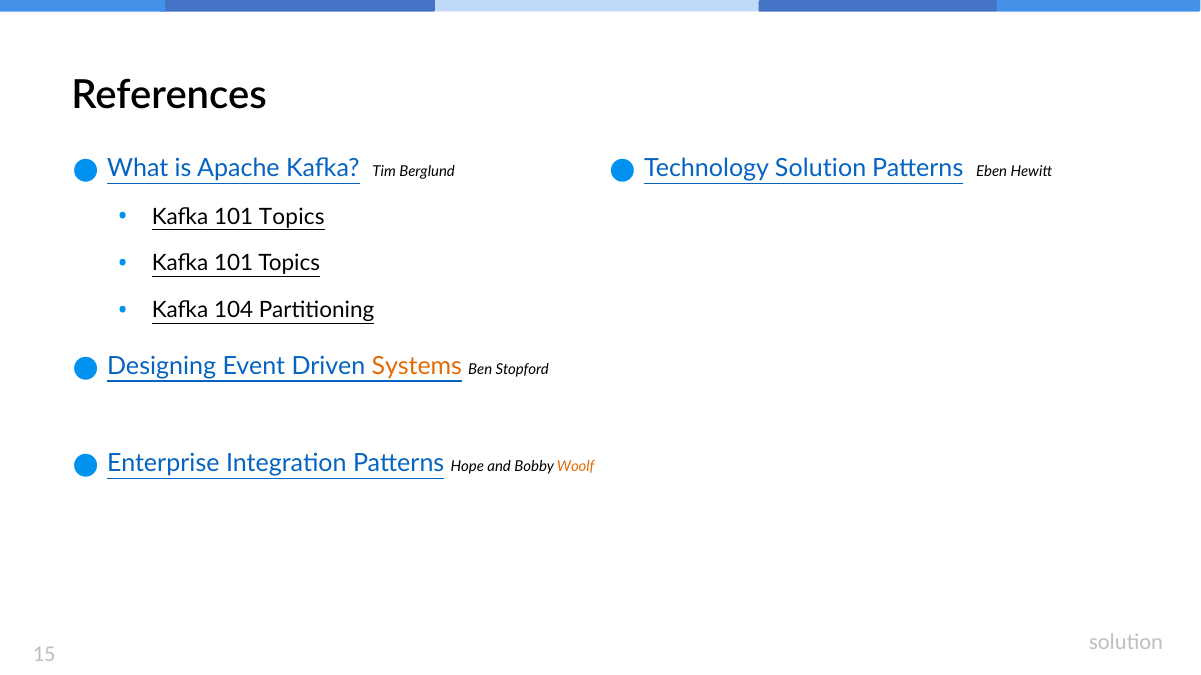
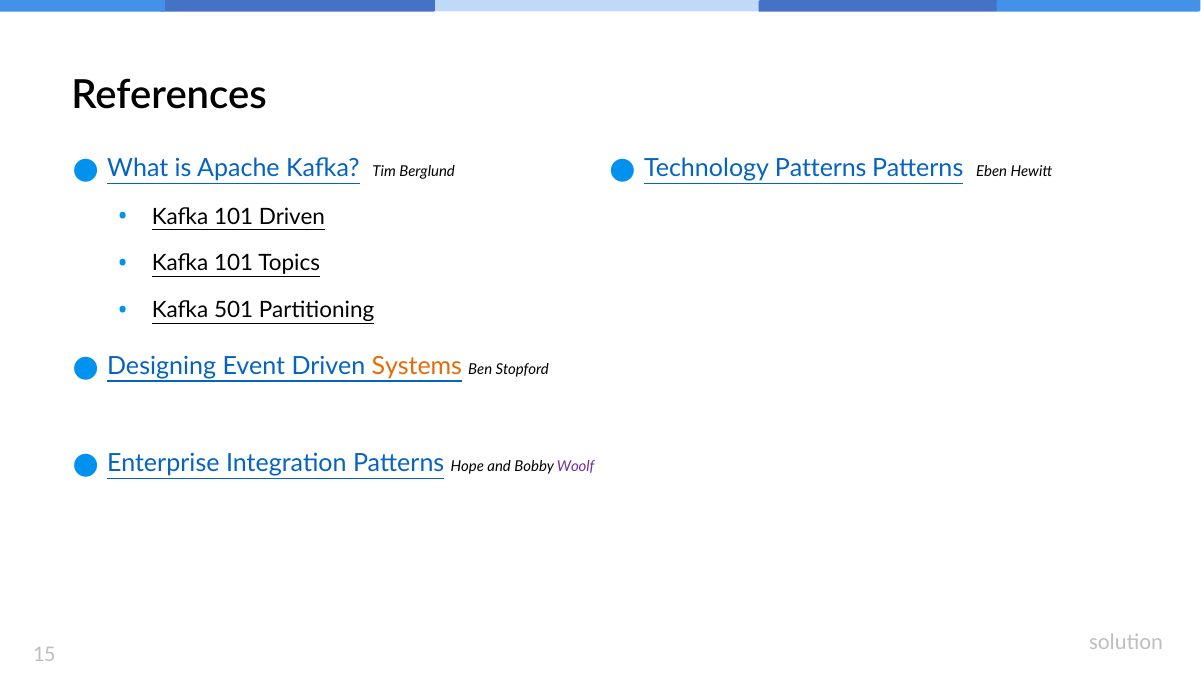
Technology Solution: Solution -> Patterns (821, 169)
Topics: Topics -> Driven (292, 217)
104: 104 -> 501 (234, 310)
Woolf colour: orange -> purple (576, 467)
